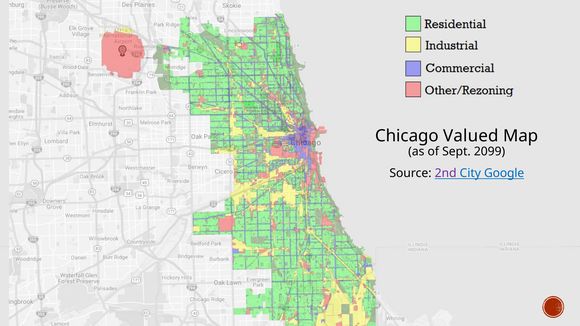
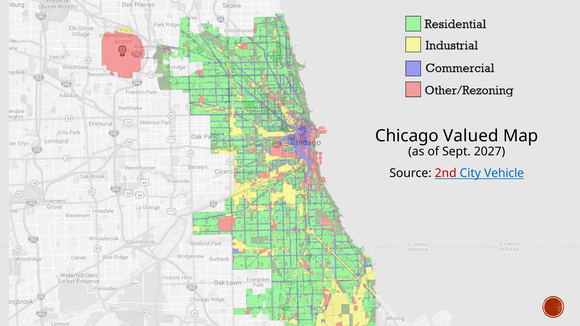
2099: 2099 -> 2027 (490, 152)
2nd colour: purple -> red (446, 173)
Google: Google -> Vehicle (504, 173)
